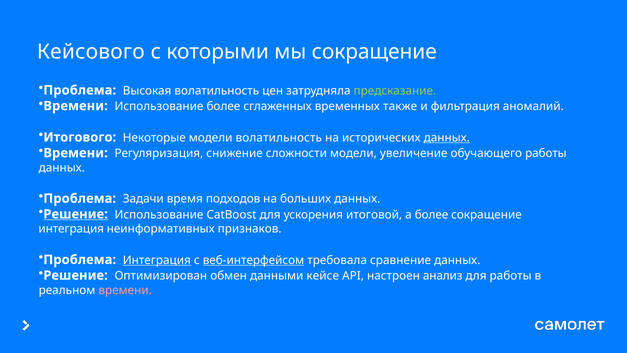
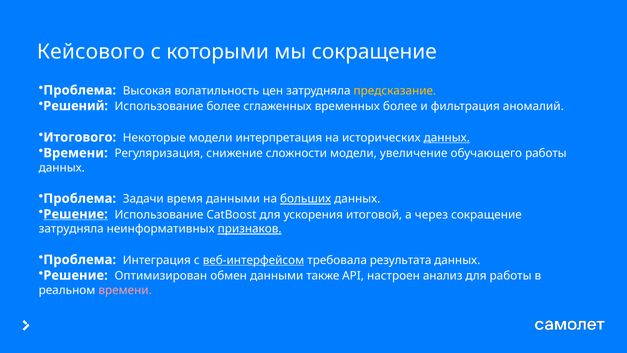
предсказание colour: light green -> yellow (395, 91)
Времени: Времени -> Решений (76, 106)
временных также: также -> более (400, 106)
модели волатильность: волатильность -> интерпретация (279, 138)
время подходов: подходов -> данными (233, 199)
больших underline: none -> present (306, 199)
а более: более -> через (431, 214)
интеграция: интеграция -> затрудняла (71, 229)
признаков underline: none -> present (250, 229)
Интеграция underline: present -> none (157, 260)
сравнение: сравнение -> результата (401, 260)
кейсе: кейсе -> также (323, 276)
